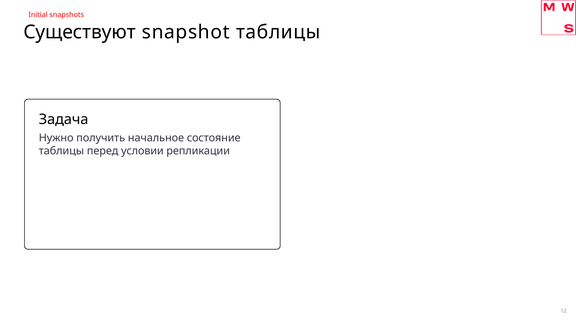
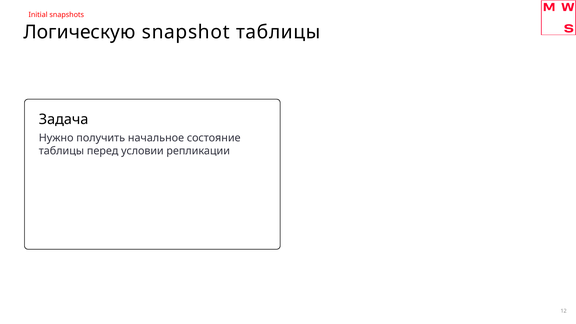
Существуют: Существуют -> Логическую (79, 32)
